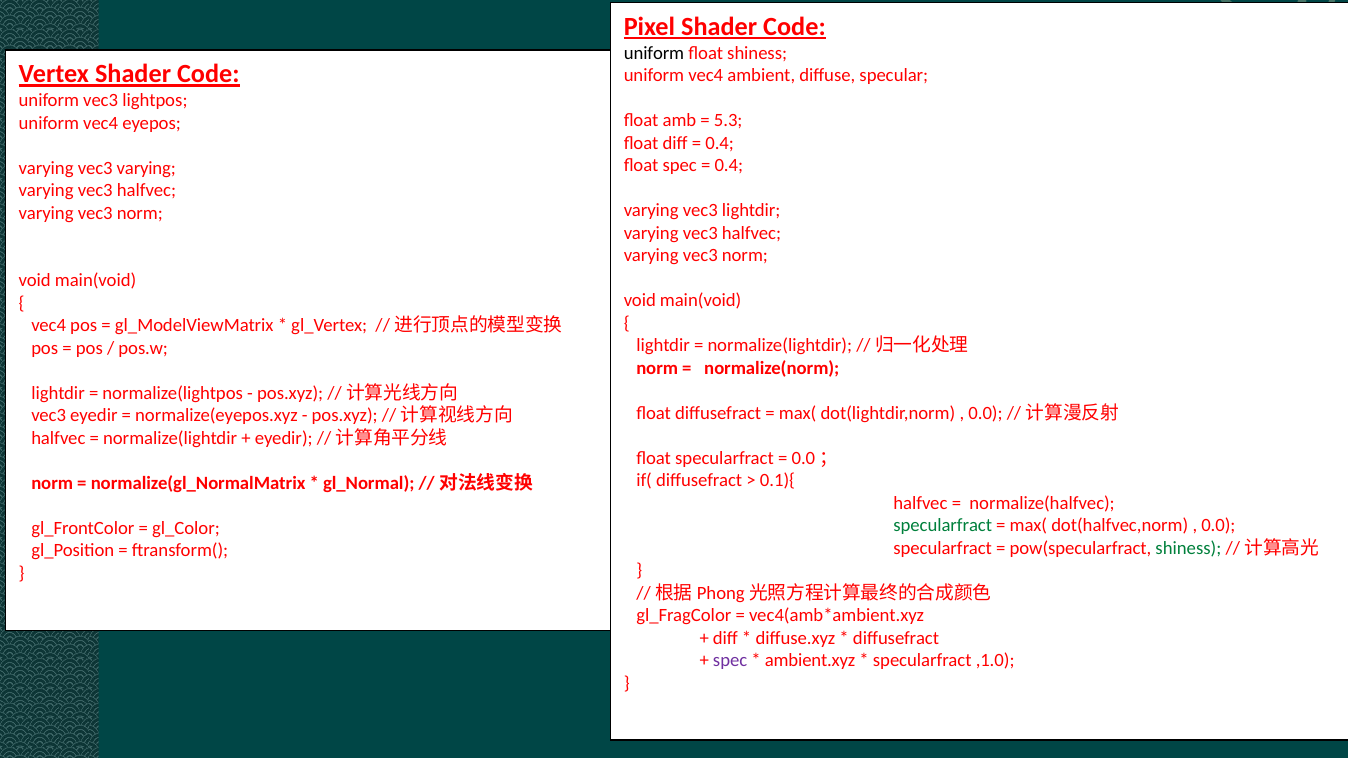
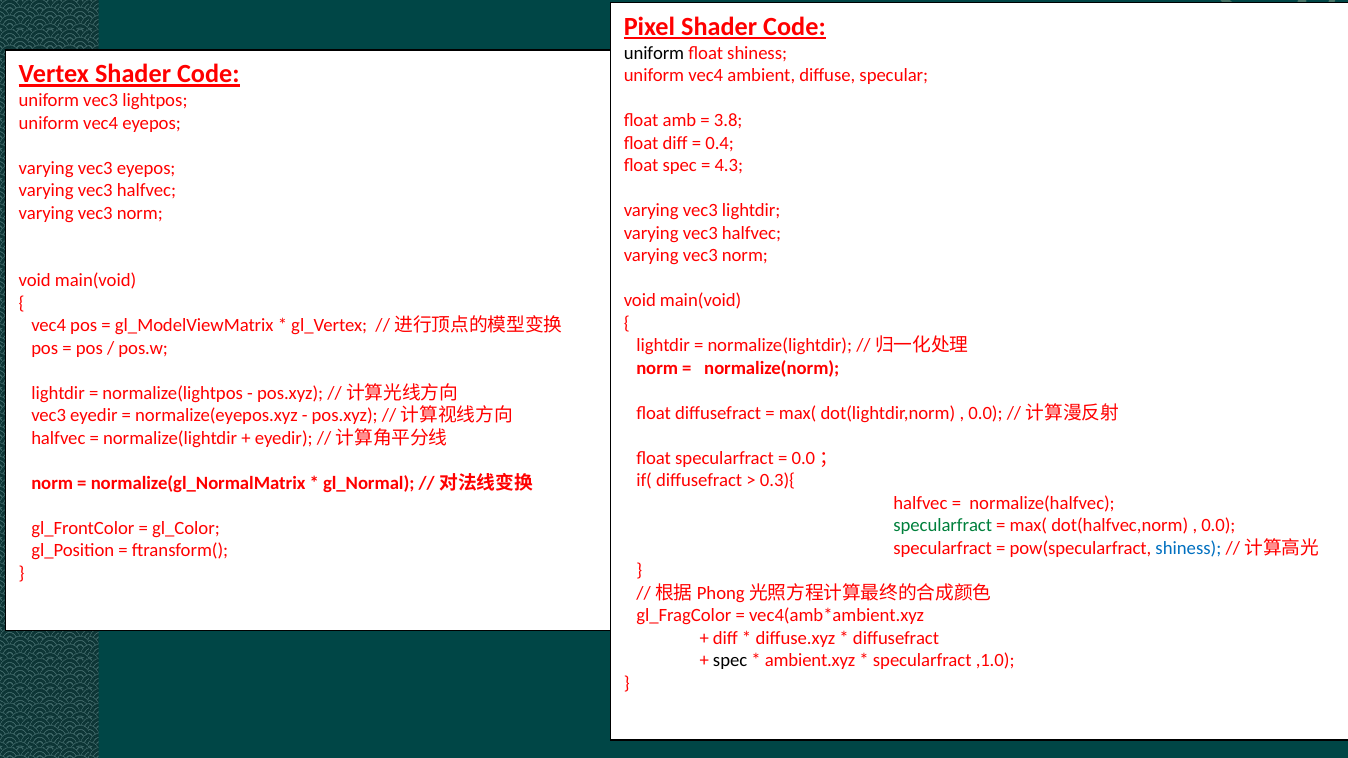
5.3: 5.3 -> 3.8 (728, 121)
0.4: 0.4 -> 4.3 (729, 166)
vec3 varying: varying -> eyepos (146, 168)
0.1){: 0.1){ -> 0.3){ (777, 481)
shiness colour: green -> blue (1188, 548)
spec colour: purple -> black (730, 661)
